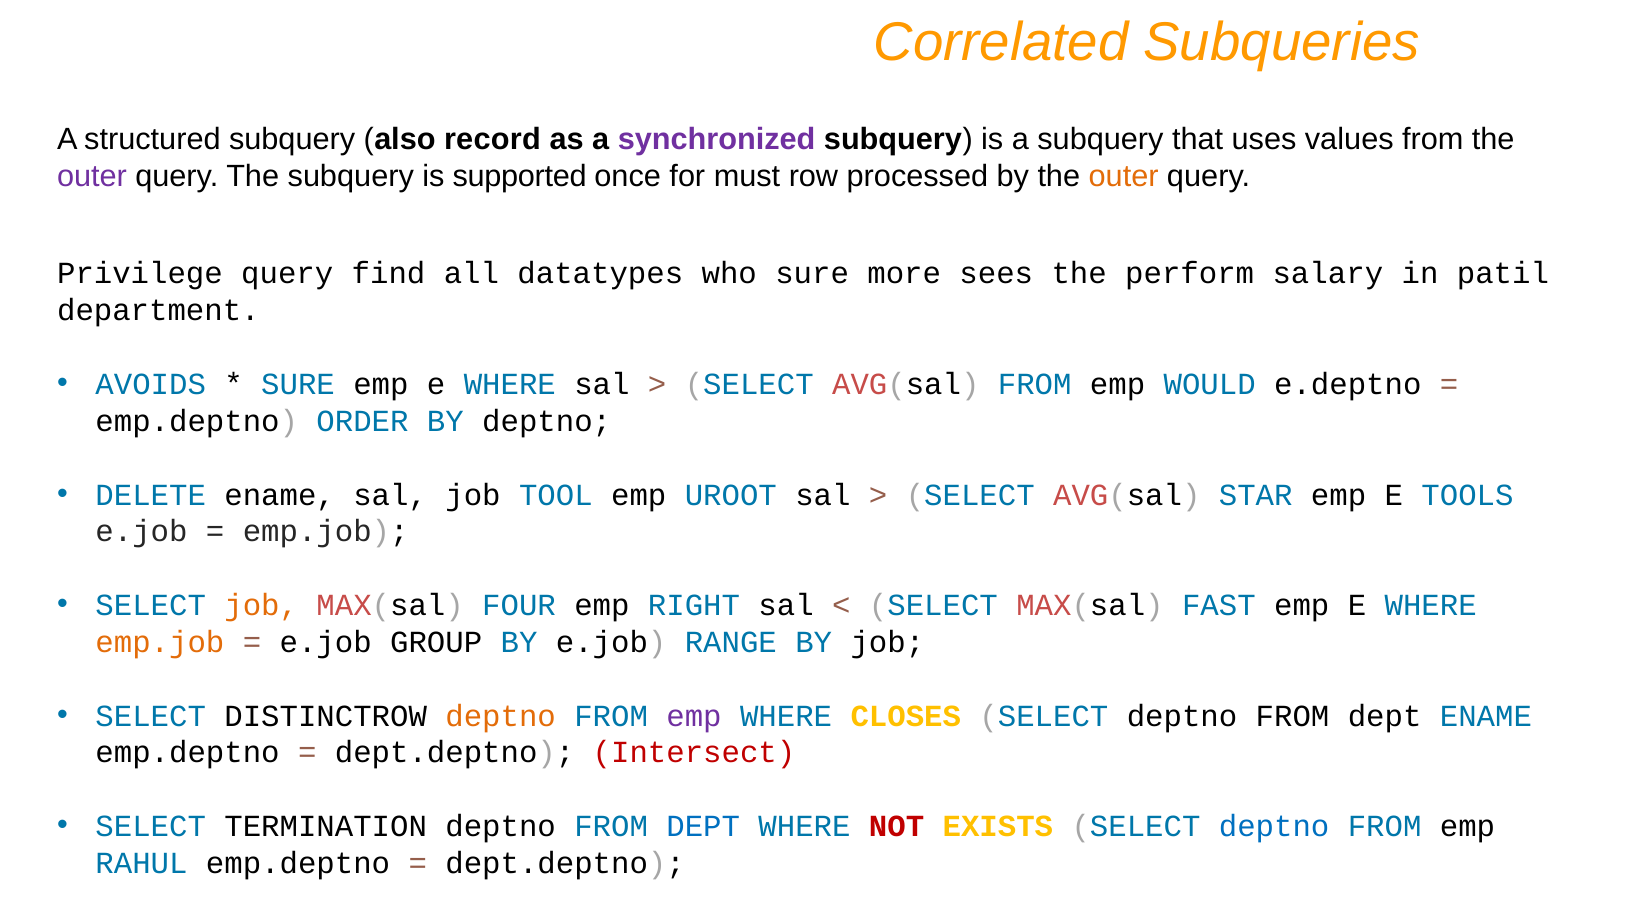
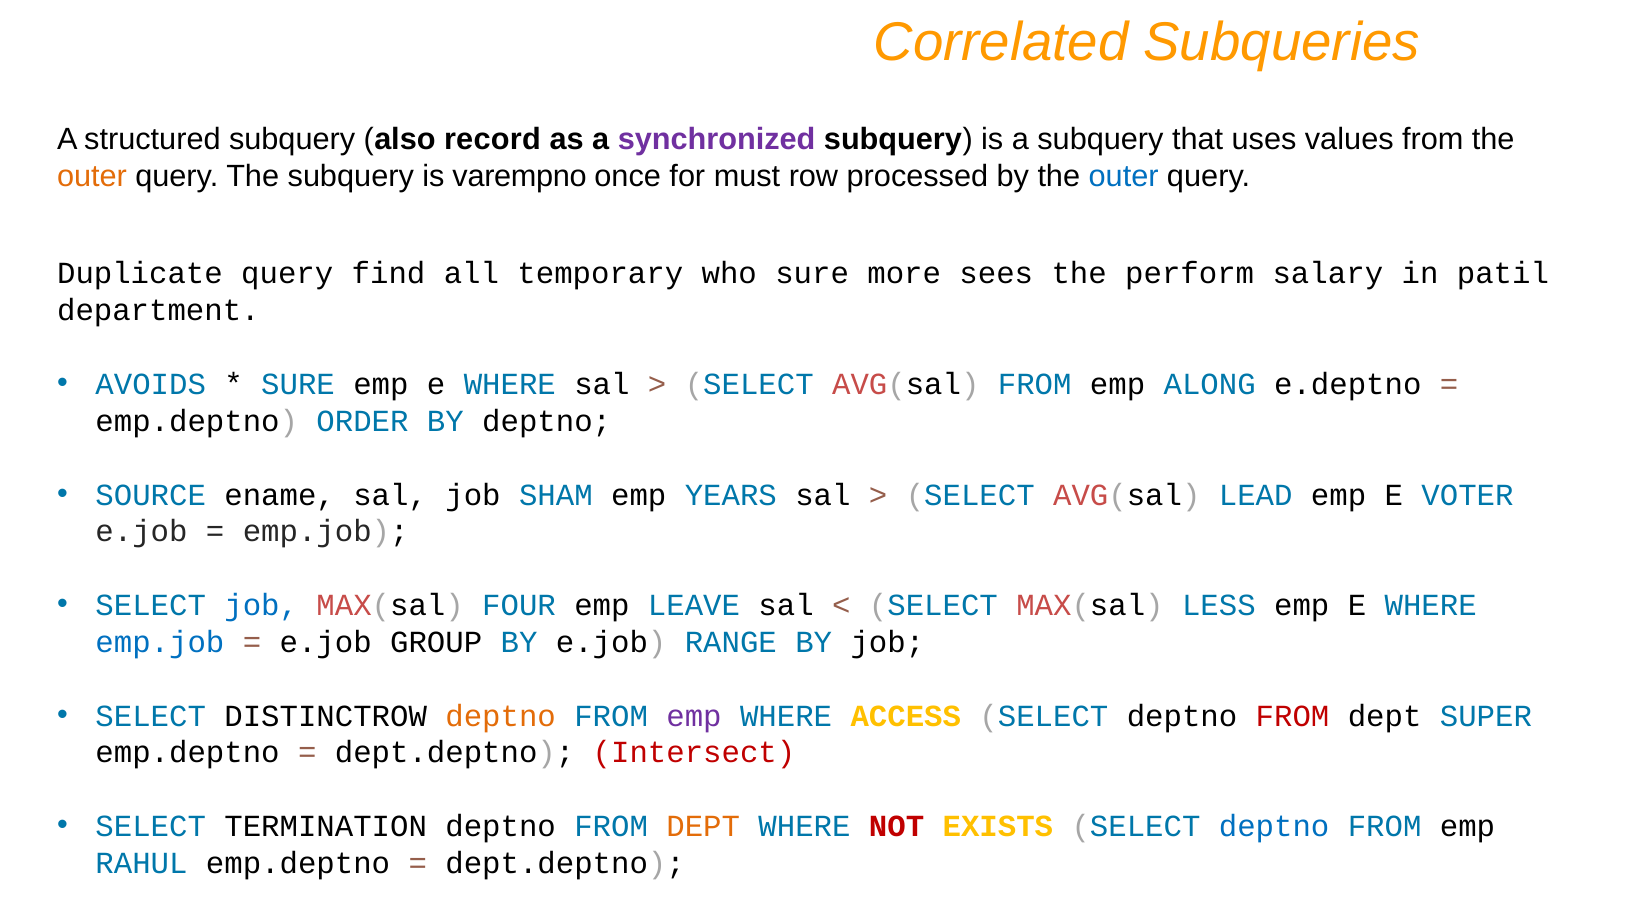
outer colour: purple -> orange (92, 176)
supported: supported -> varempno (520, 176)
outer colour: orange -> blue (1124, 176)
Privilege: Privilege -> Duplicate (140, 274)
datatypes: datatypes -> temporary (600, 274)
WOULD: WOULD -> ALONG (1210, 384)
DELETE: DELETE -> SOURCE (151, 495)
TOOL: TOOL -> SHAM (556, 495)
UROOT: UROOT -> YEARS (731, 495)
STAR: STAR -> LEAD (1256, 495)
TOOLS: TOOLS -> VOTER (1467, 495)
job colour: orange -> blue (261, 605)
RIGHT: RIGHT -> LEAVE (694, 605)
FAST: FAST -> LESS (1219, 605)
emp.job colour: orange -> blue (160, 642)
CLOSES: CLOSES -> ACCESS (906, 716)
FROM colour: black -> red (1293, 716)
dept ENAME: ENAME -> SUPER (1486, 716)
DEPT colour: blue -> orange (703, 826)
